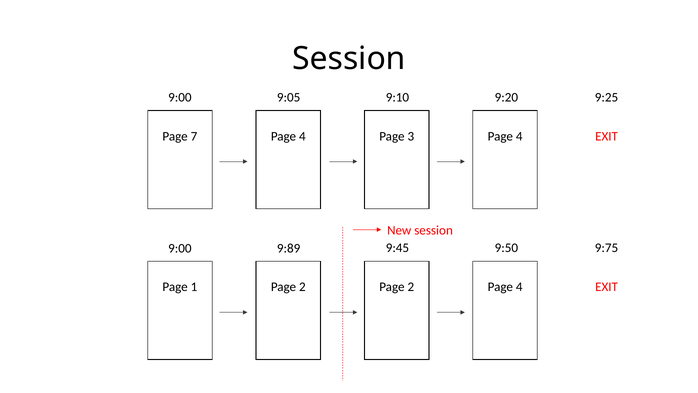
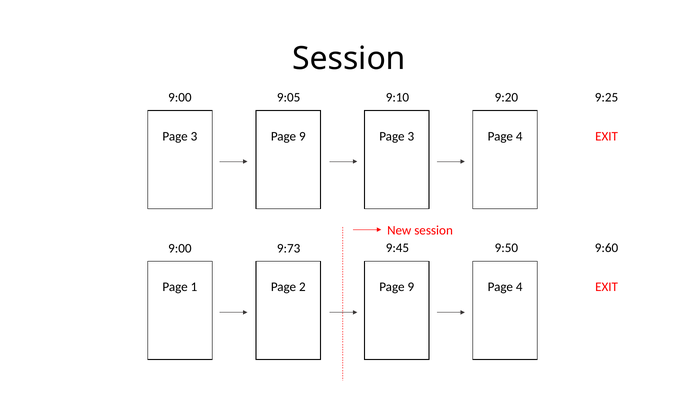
7: 7 -> 3 (194, 136)
4: 4 -> 9 (302, 136)
9:75: 9:75 -> 9:60 (607, 248)
9:89: 9:89 -> 9:73 (289, 248)
2 Page 2: 2 -> 9 (411, 287)
